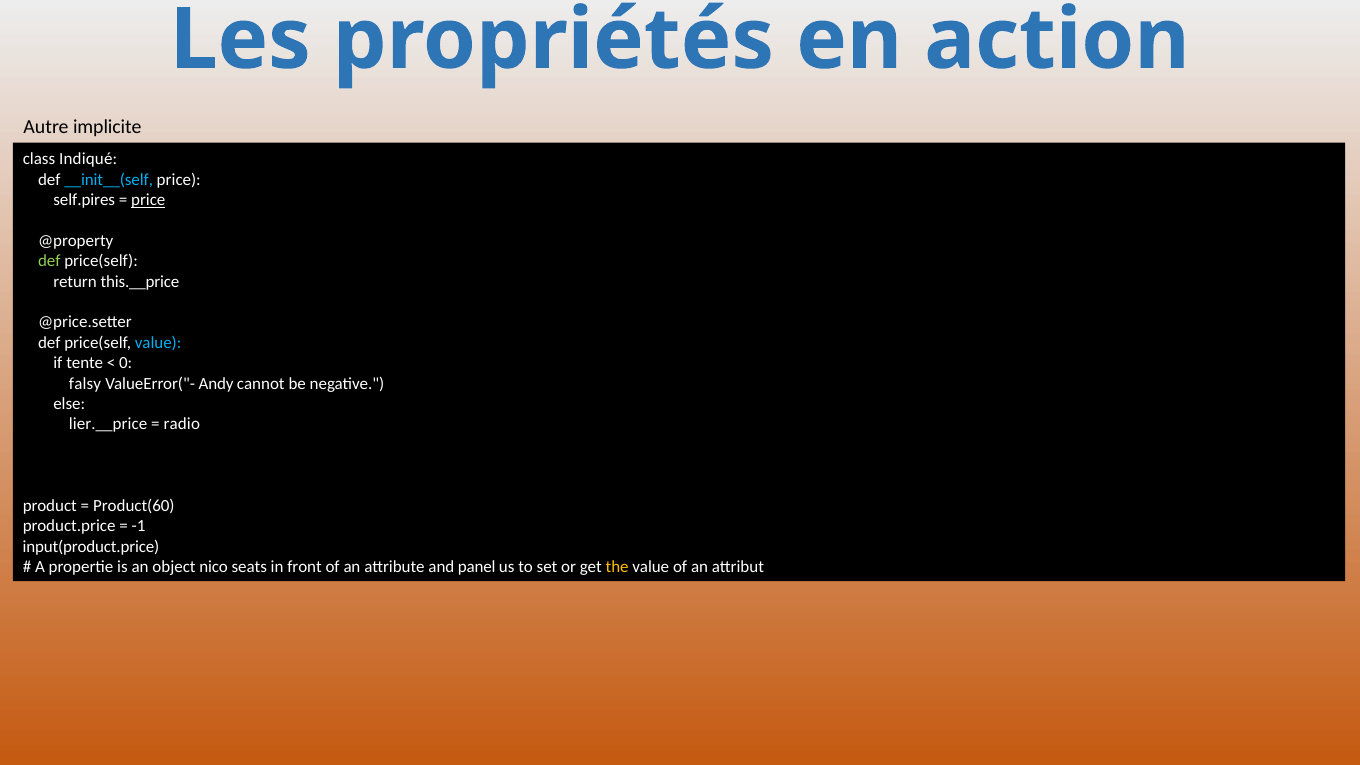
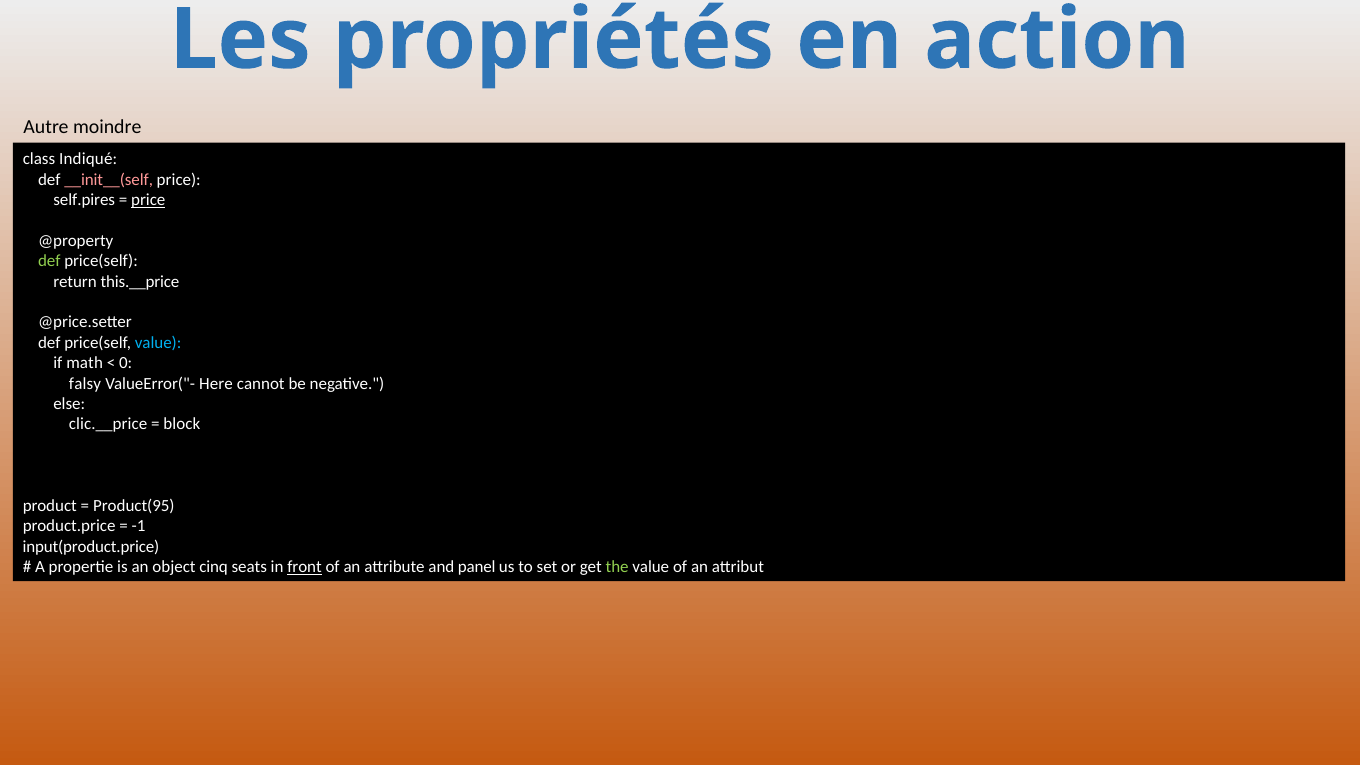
implicite: implicite -> moindre (107, 127)
__init__(self colour: light blue -> pink (109, 179)
tente: tente -> math (85, 363)
Andy: Andy -> Here (216, 383)
lier.__price: lier.__price -> clic.__price (108, 424)
radio: radio -> block (182, 424)
Product(60: Product(60 -> Product(95 (134, 506)
nico: nico -> cinq (214, 567)
front underline: none -> present (305, 567)
the colour: yellow -> light green (617, 567)
